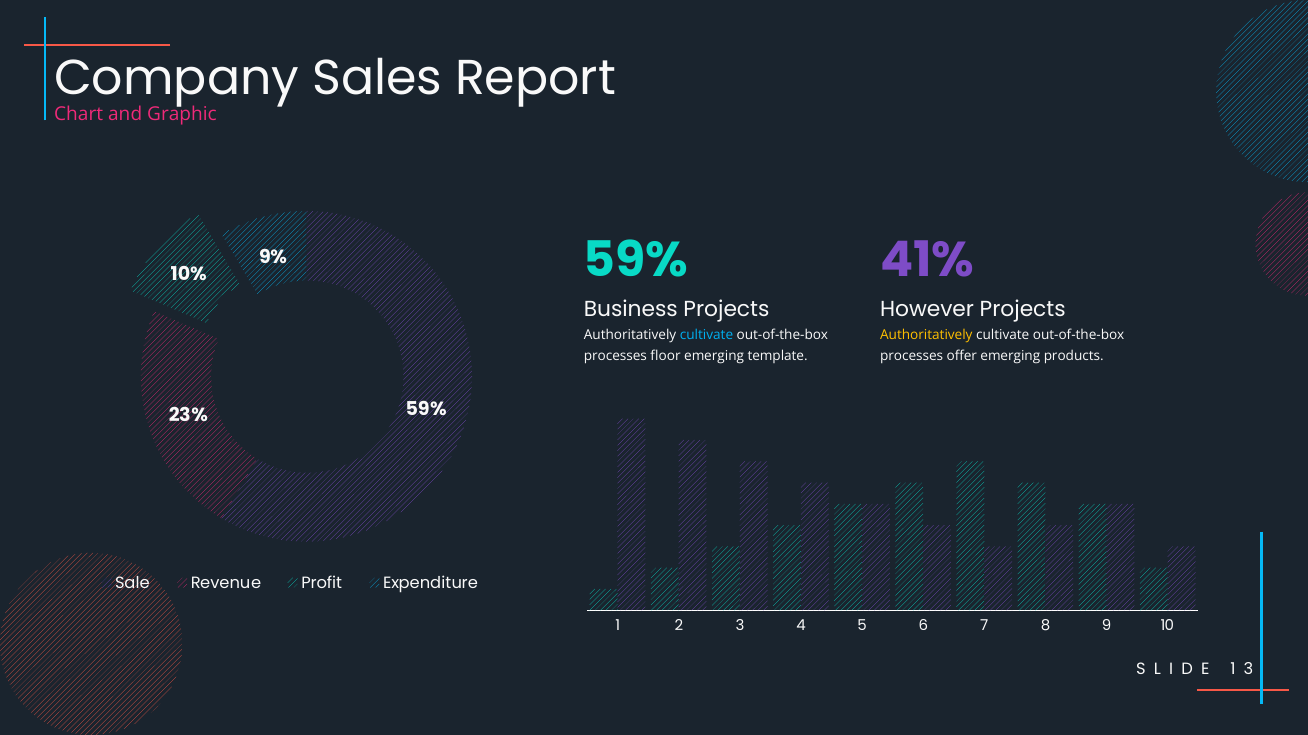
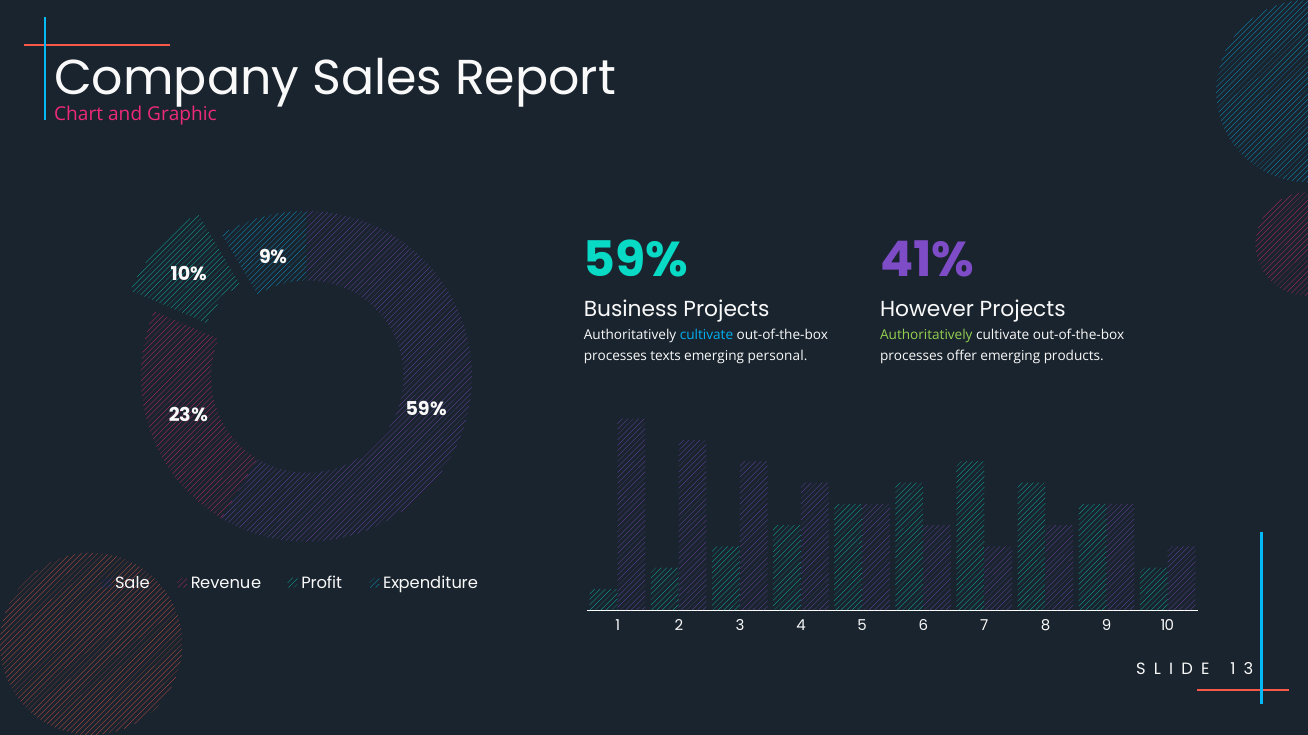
Authoritatively colour: yellow -> light green (926, 335)
floor: floor -> texts (666, 356)
template: template -> personal (777, 356)
